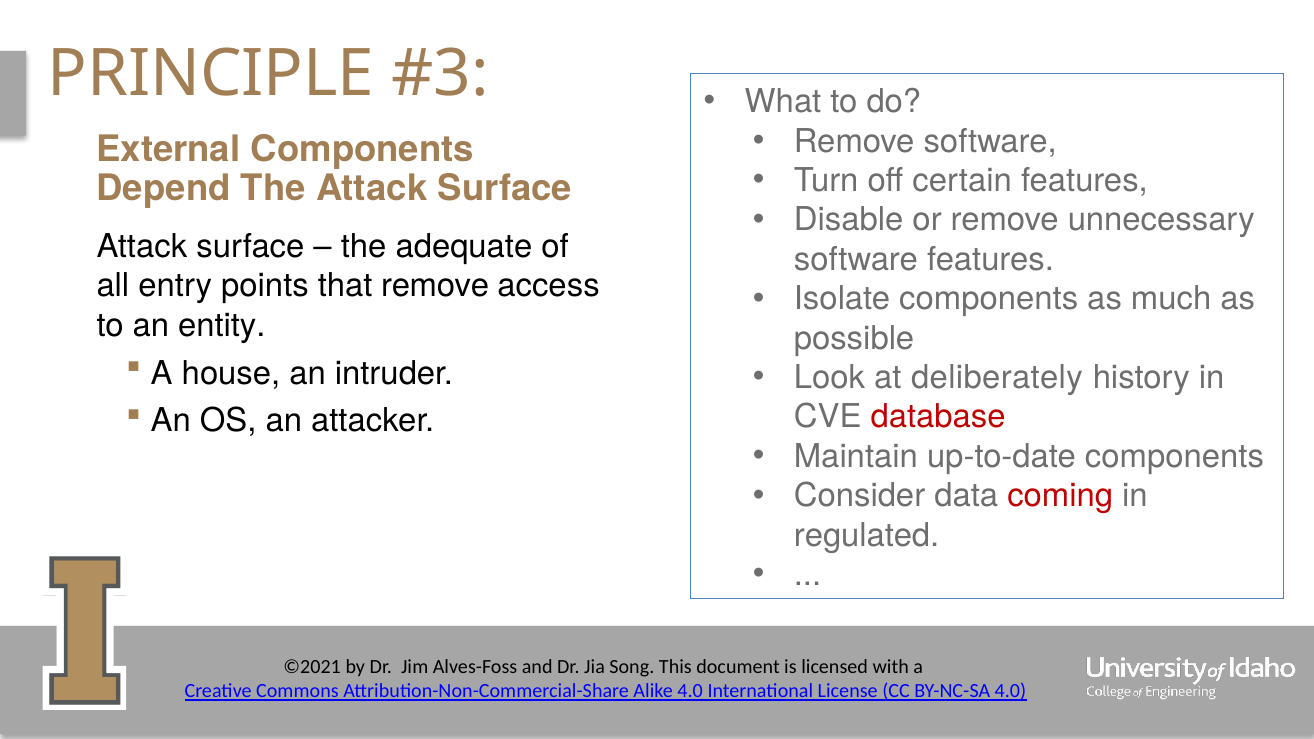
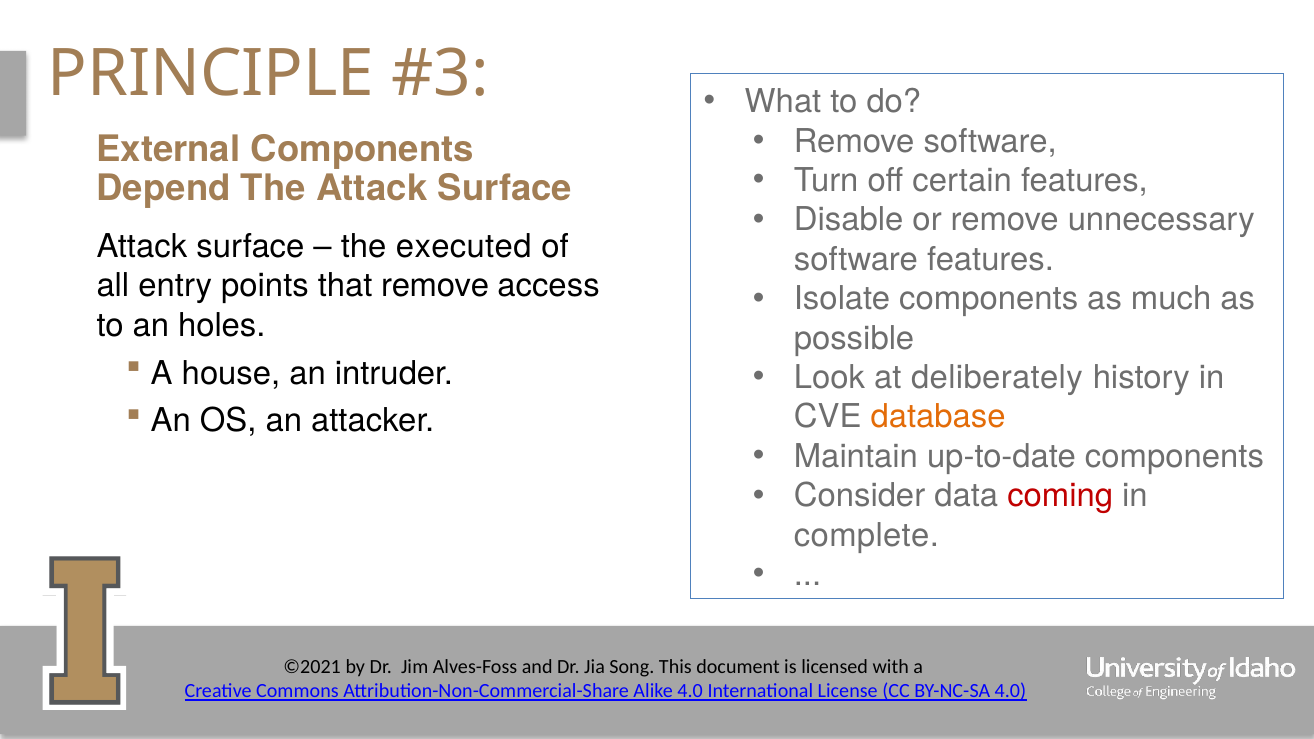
adequate: adequate -> executed (464, 247)
entity: entity -> holes (222, 326)
database colour: red -> orange (938, 417)
regulated: regulated -> complete (866, 536)
